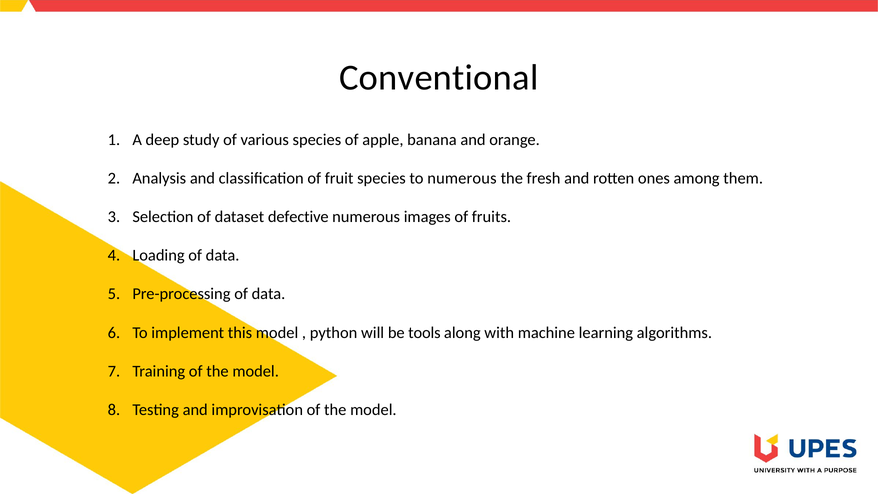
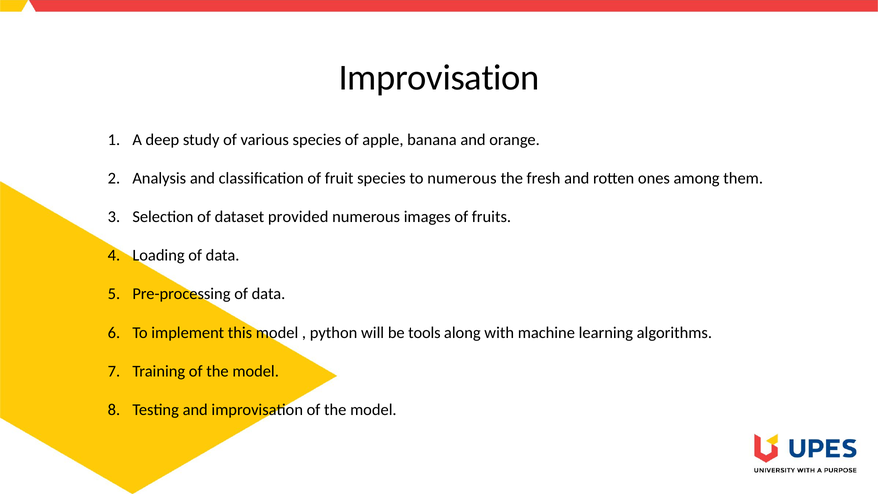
Conventional: Conventional -> Improvisation (439, 78)
defective: defective -> provided (298, 217)
